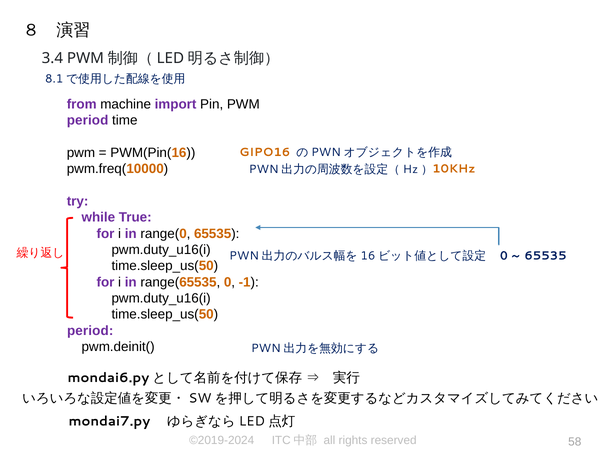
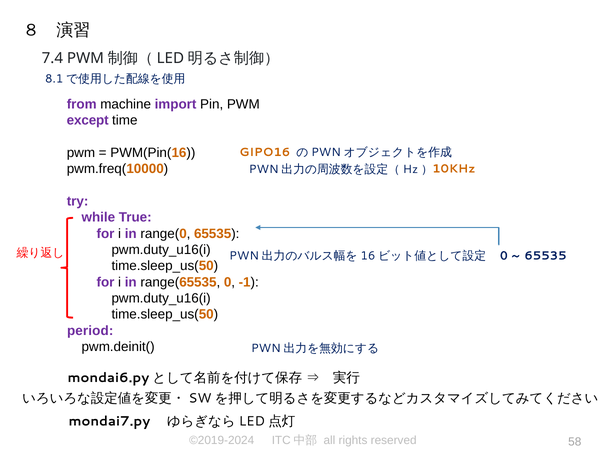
3.4: 3.4 -> 7.4 (52, 58)
period: period -> except (88, 120)
